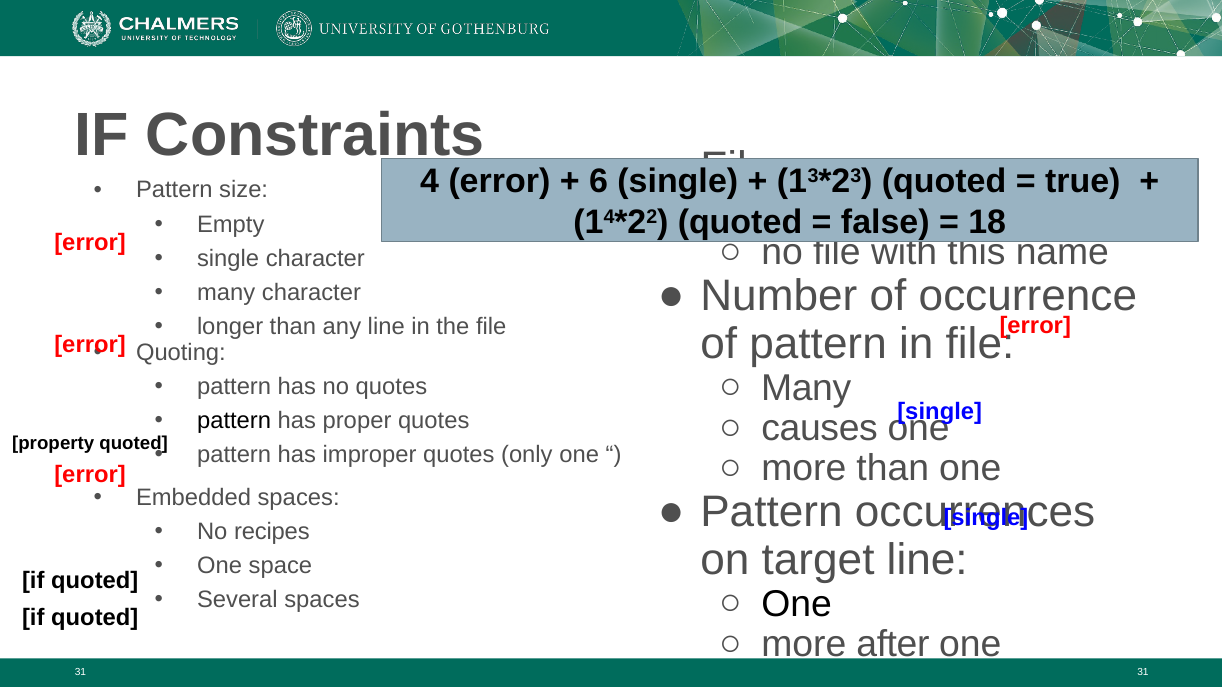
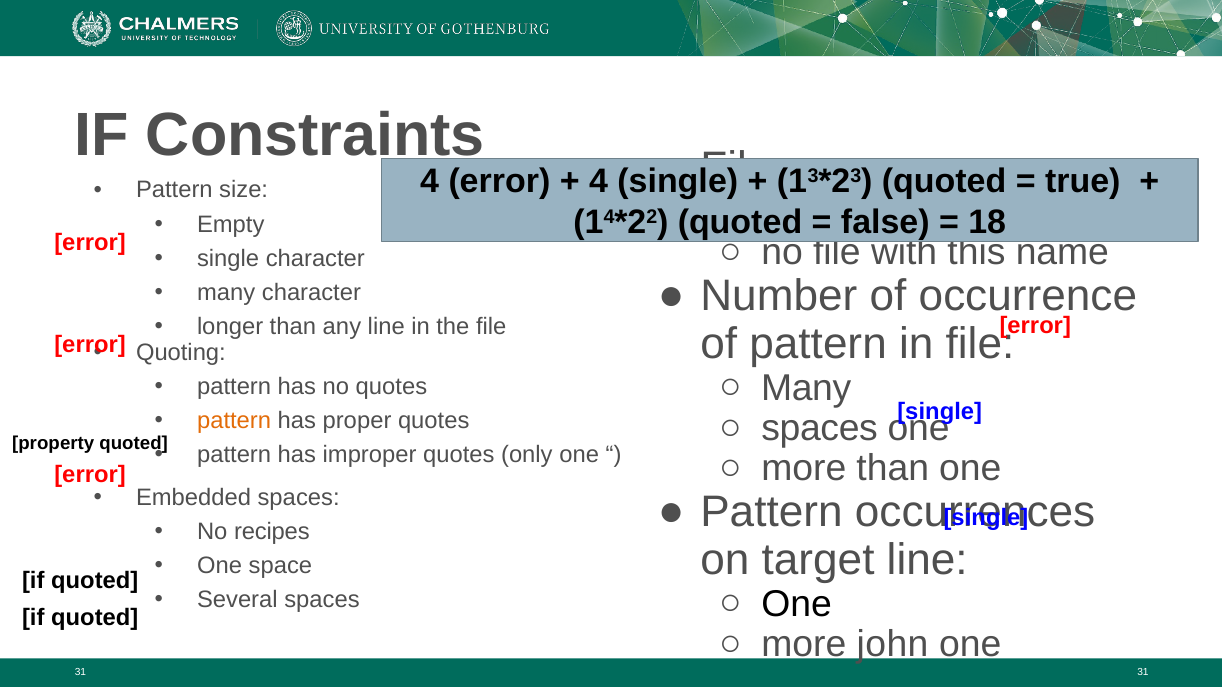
6: 6 -> 4 (599, 182)
pattern colour: black -> orange (234, 421)
causes: causes -> spaces (820, 428)
after: after -> john (893, 645)
